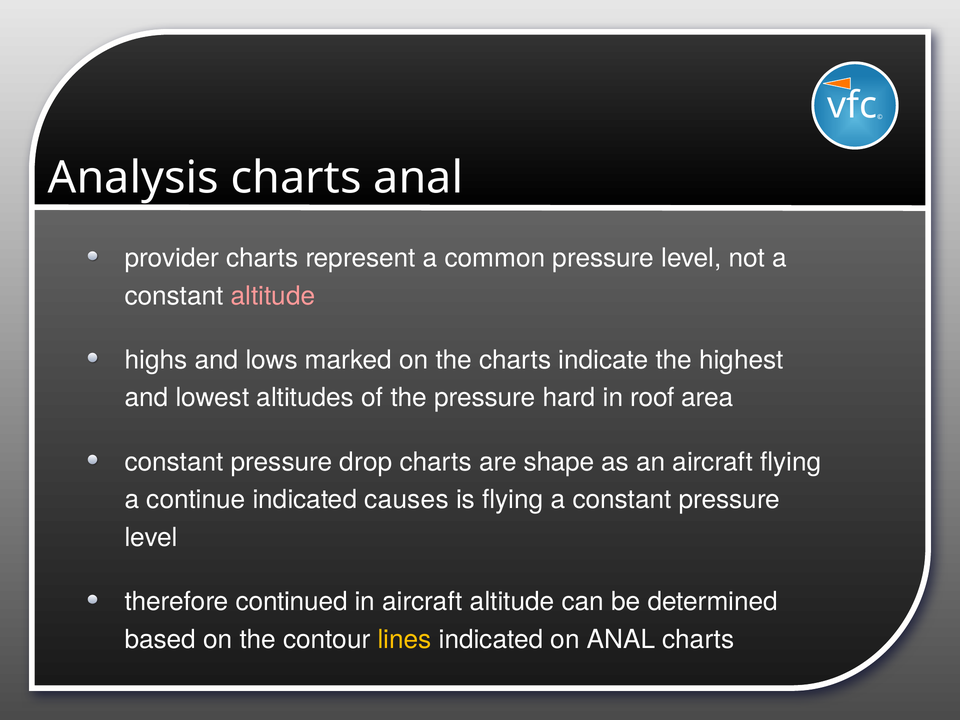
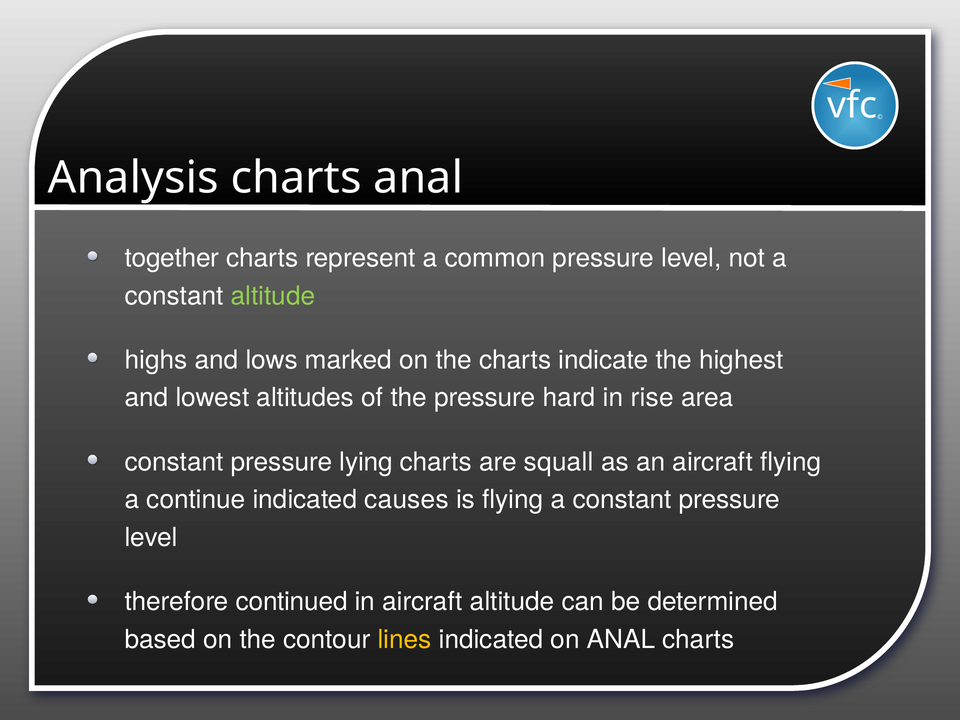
provider: provider -> together (172, 258)
altitude colour: pink -> light green (273, 296)
roof: roof -> rise (652, 398)
drop: drop -> lying (366, 462)
shape: shape -> squall (559, 462)
